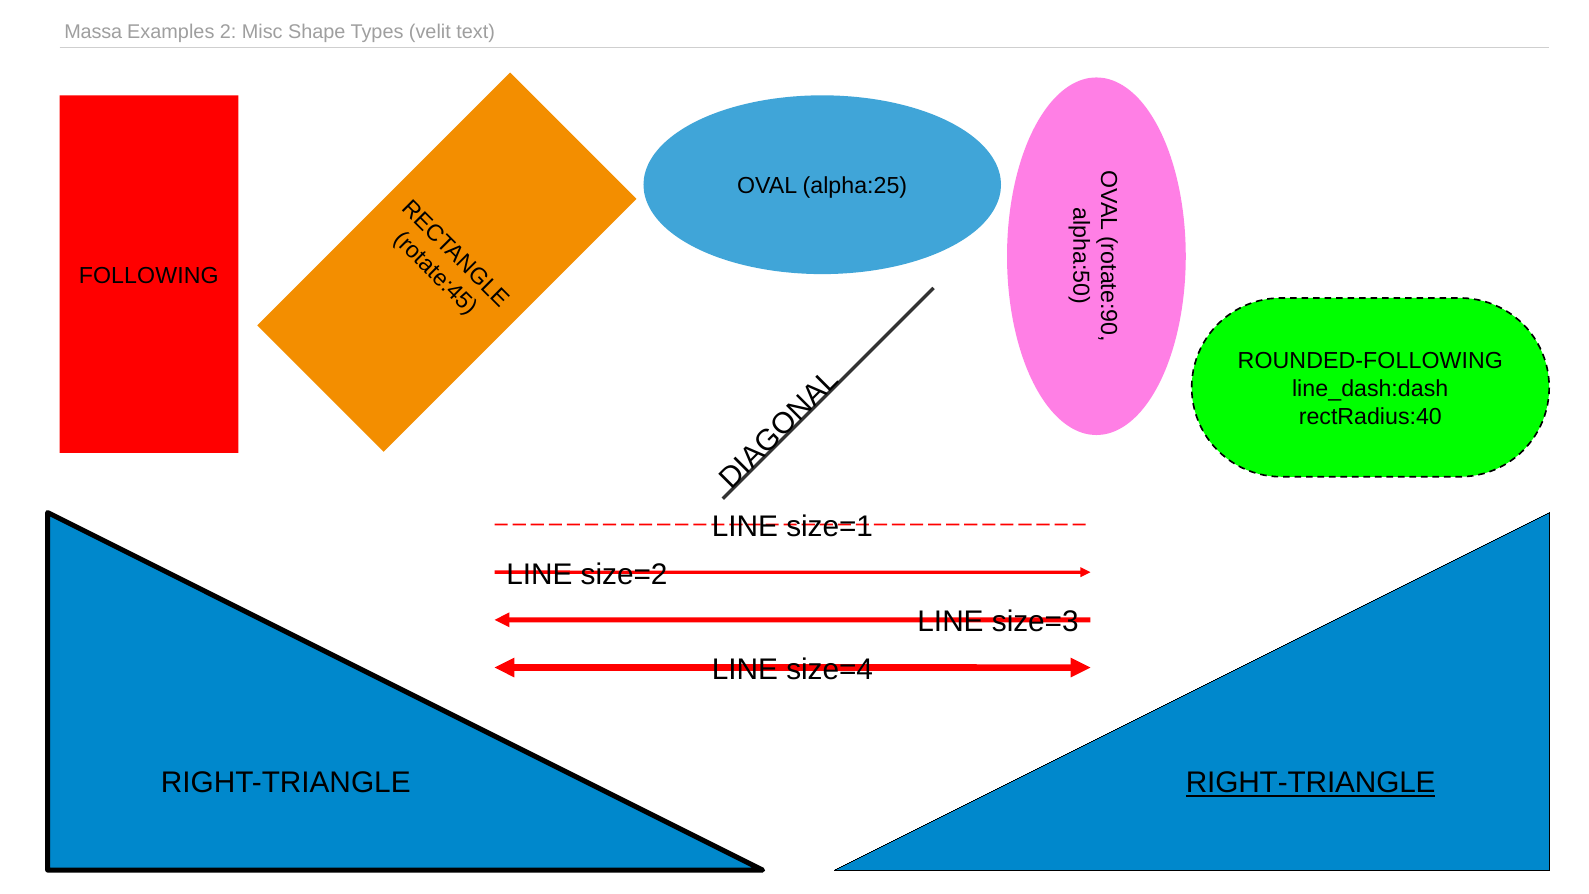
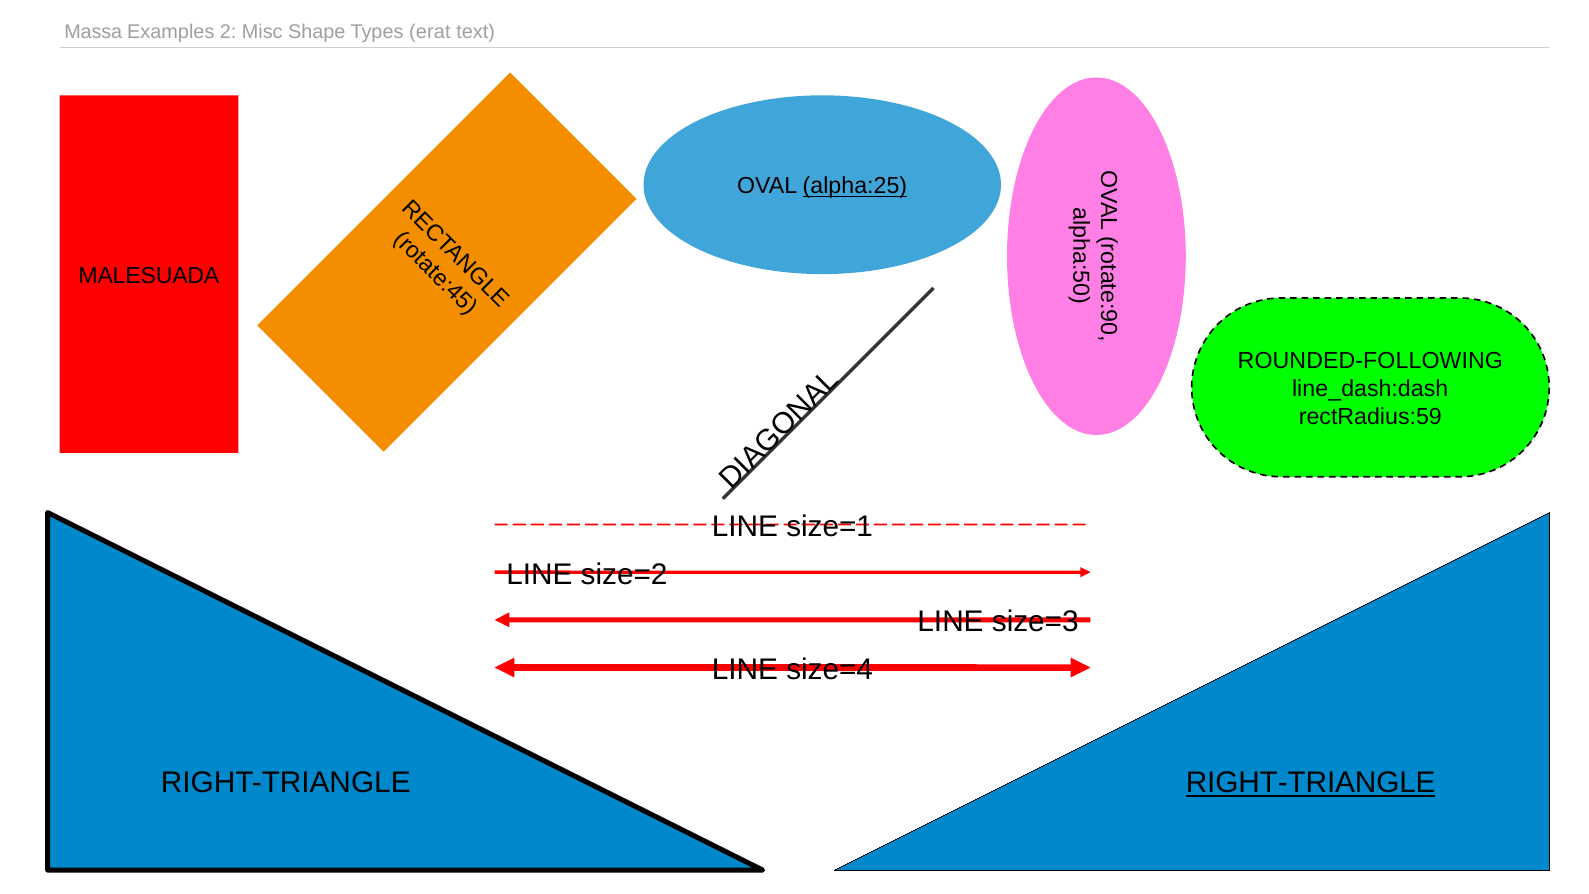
velit: velit -> erat (430, 32)
alpha:25 underline: none -> present (855, 186)
FOLLOWING: FOLLOWING -> MALESUADA (149, 276)
rectRadius:40: rectRadius:40 -> rectRadius:59 (1370, 417)
